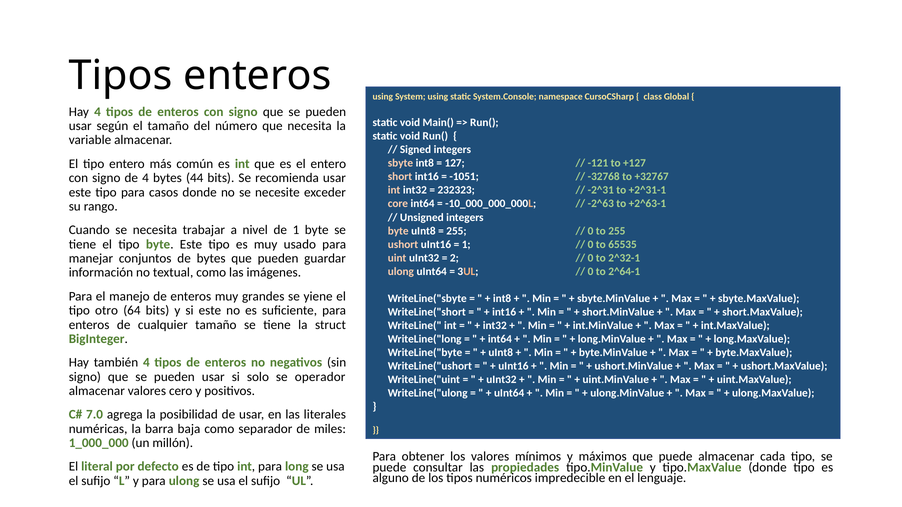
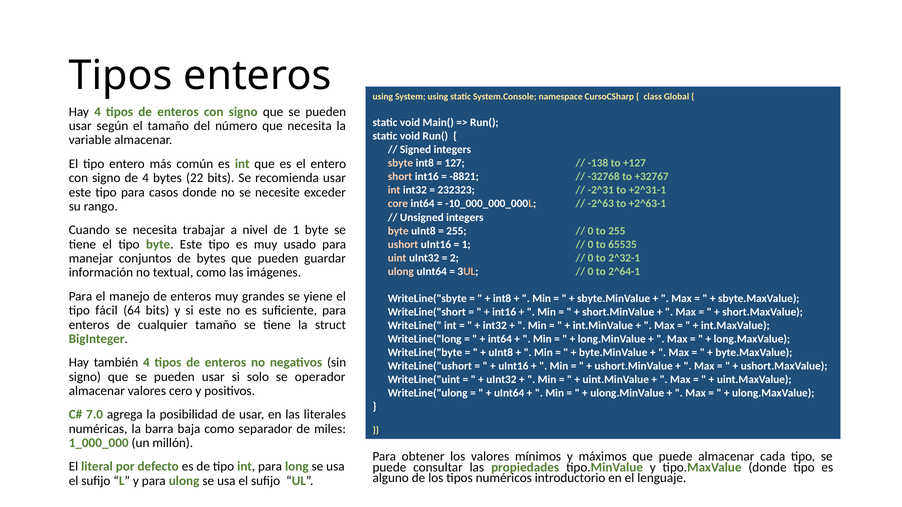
-121: -121 -> -138 (598, 163)
-1051: -1051 -> -8821 (464, 177)
44: 44 -> 22 (195, 178)
otro: otro -> fácil (106, 311)
impredecible: impredecible -> introductorio (570, 478)
